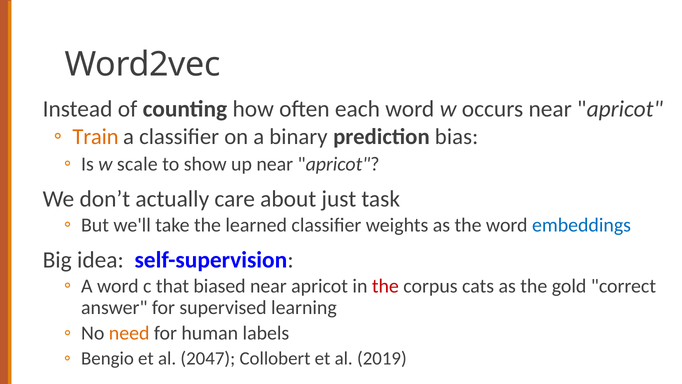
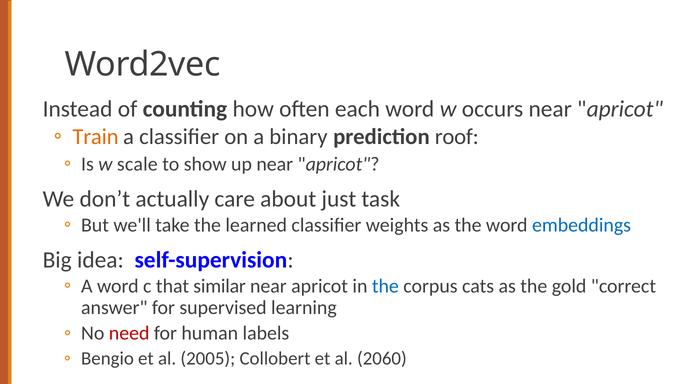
bias: bias -> roof (457, 137)
biased: biased -> similar (220, 286)
the colour: red -> blue (385, 286)
need colour: orange -> red (129, 333)
2047: 2047 -> 2005 (208, 358)
2019: 2019 -> 2060 (382, 358)
